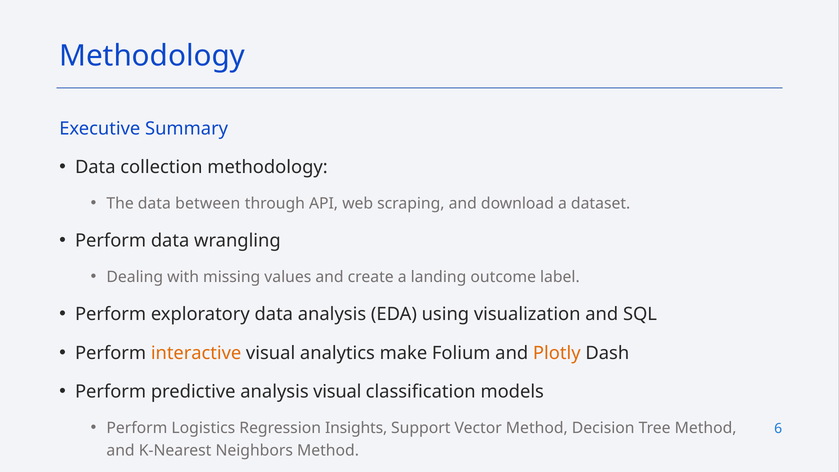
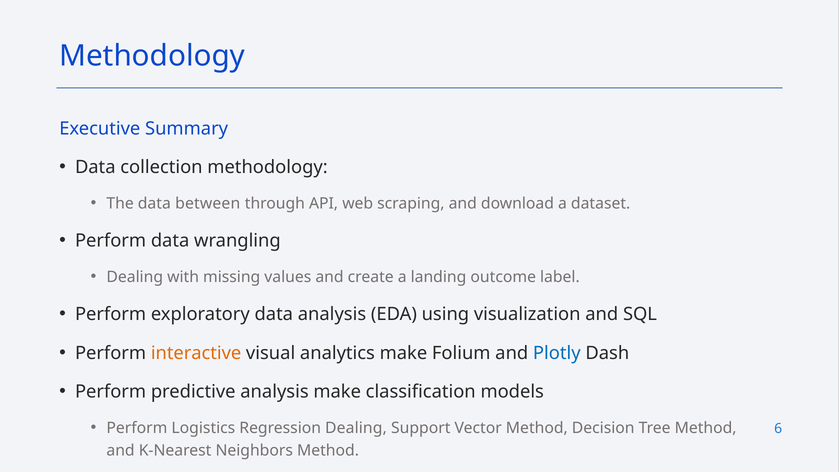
Plotly colour: orange -> blue (557, 353)
analysis visual: visual -> make (337, 392)
Regression Insights: Insights -> Dealing (356, 428)
